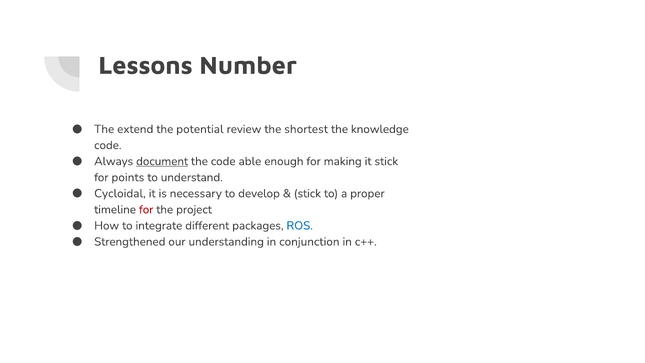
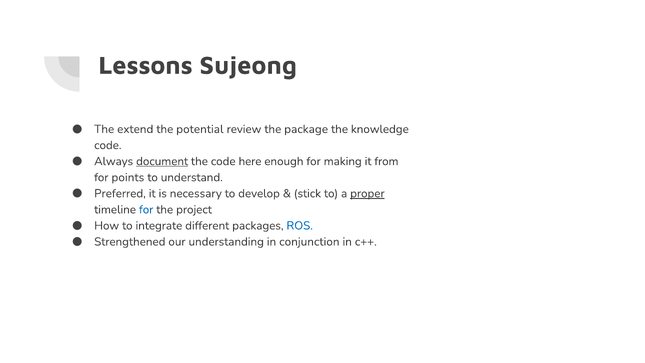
Number: Number -> Sujeong (248, 65)
shortest: shortest -> package (306, 129)
able: able -> here (250, 161)
it stick: stick -> from (386, 161)
Cycloidal: Cycloidal -> Preferred (120, 193)
proper underline: none -> present (367, 193)
for colour: red -> blue (146, 209)
